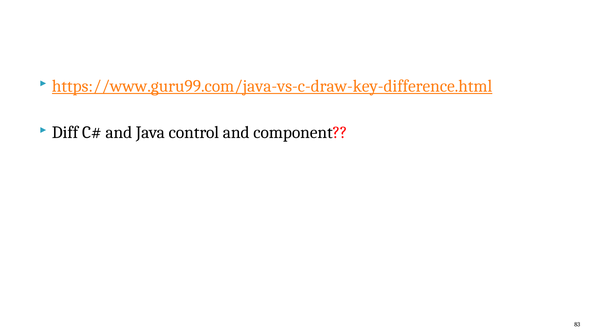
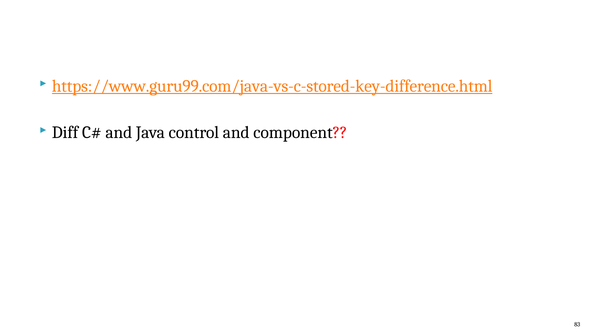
https://www.guru99.com/java-vs-c-draw-key-difference.html: https://www.guru99.com/java-vs-c-draw-key-difference.html -> https://www.guru99.com/java-vs-c-stored-key-difference.html (272, 86)
